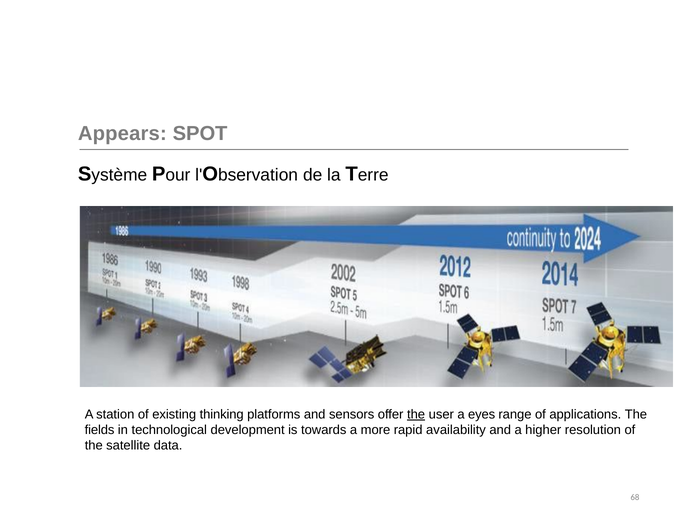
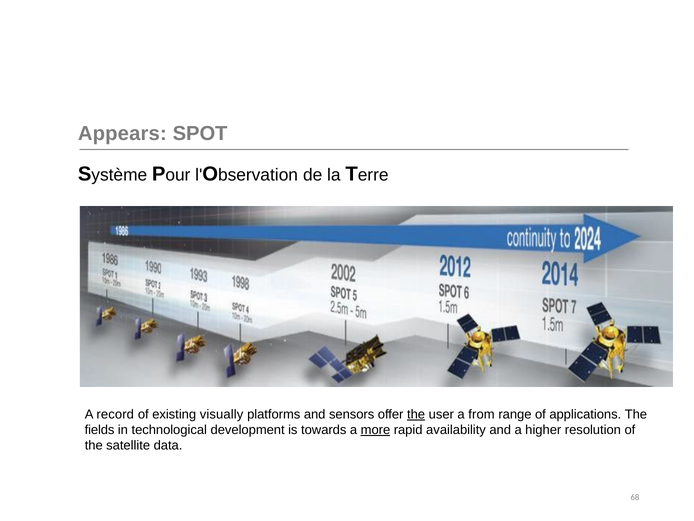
station: station -> record (115, 414)
thinking: thinking -> visually (222, 414)
eyes: eyes -> from (482, 414)
more underline: none -> present (375, 430)
